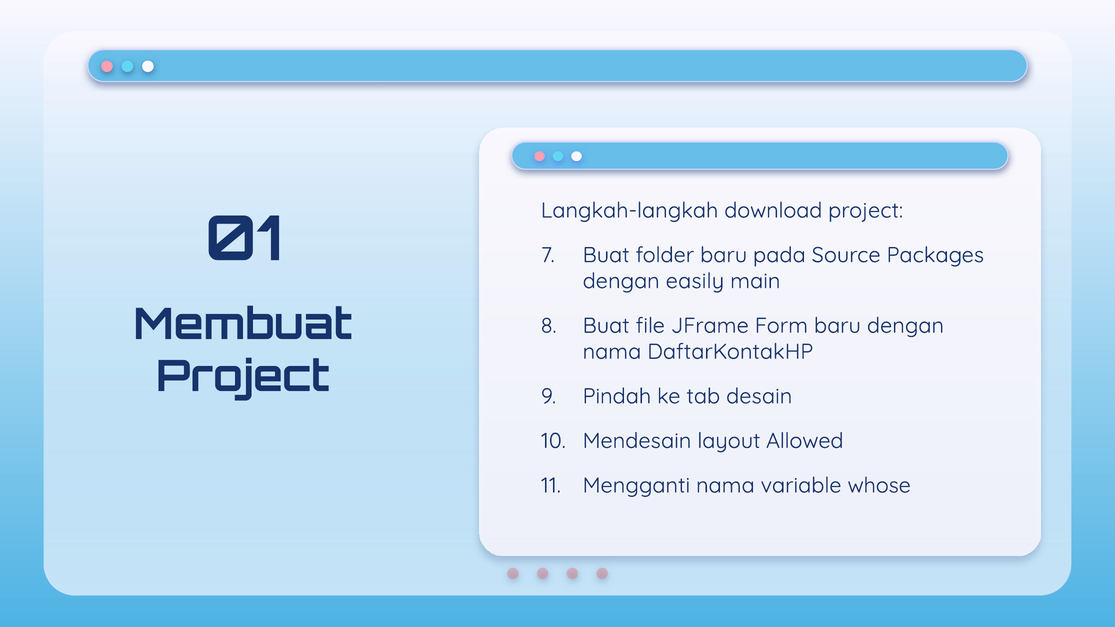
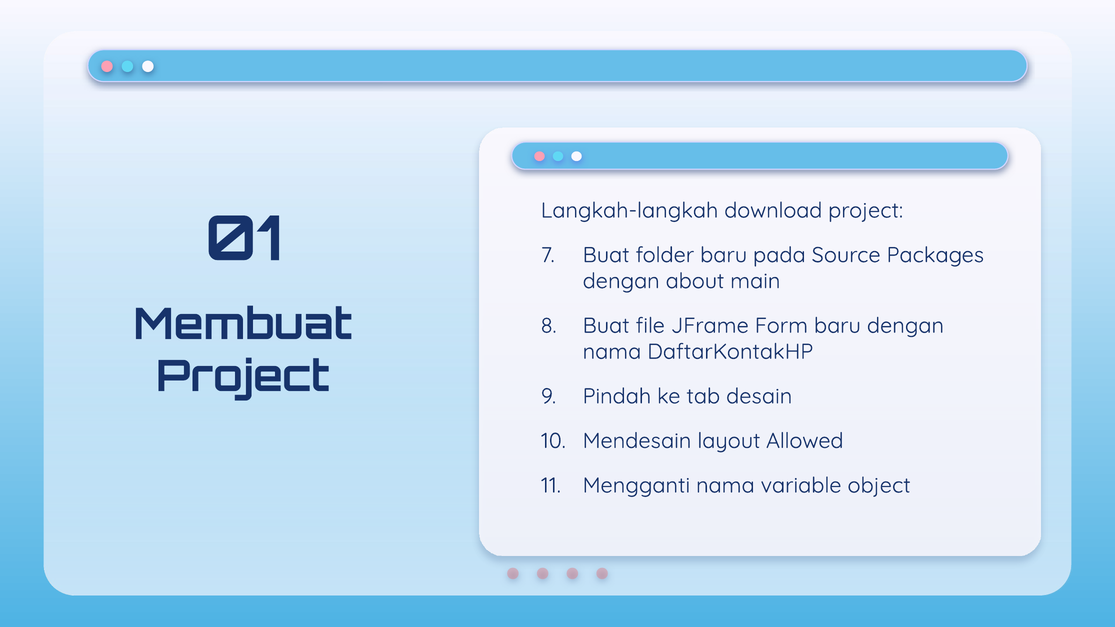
easily: easily -> about (695, 281)
whose: whose -> object (879, 486)
